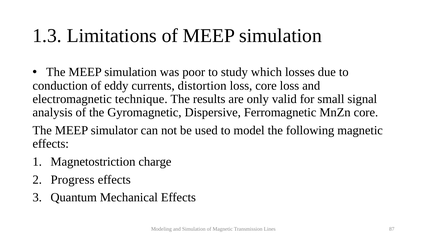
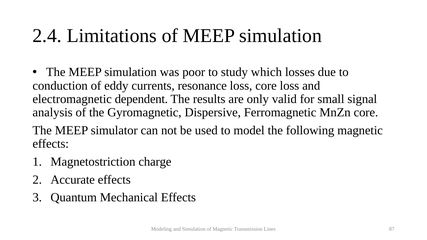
1.3: 1.3 -> 2.4 (47, 36)
distortion: distortion -> resonance (202, 86)
technique: technique -> dependent (141, 99)
Progress: Progress -> Accurate (73, 180)
